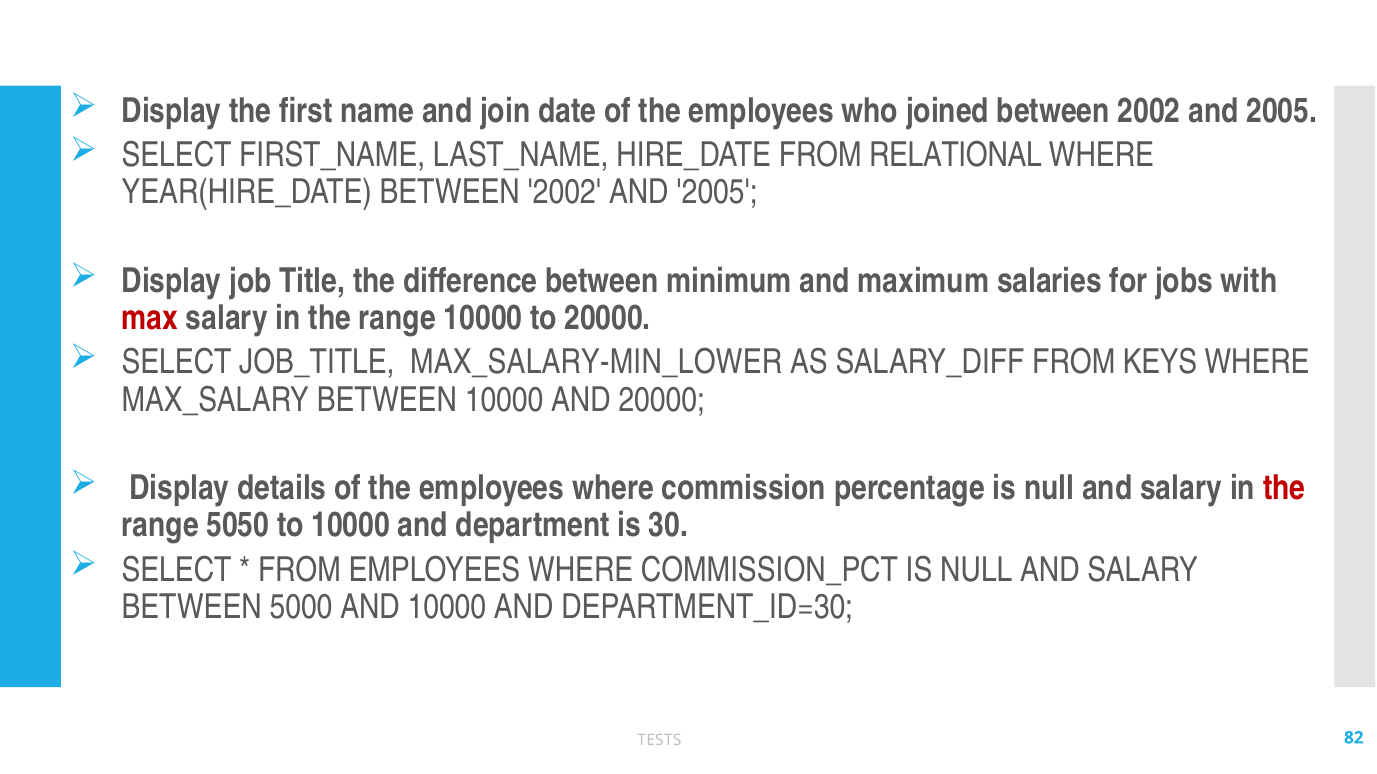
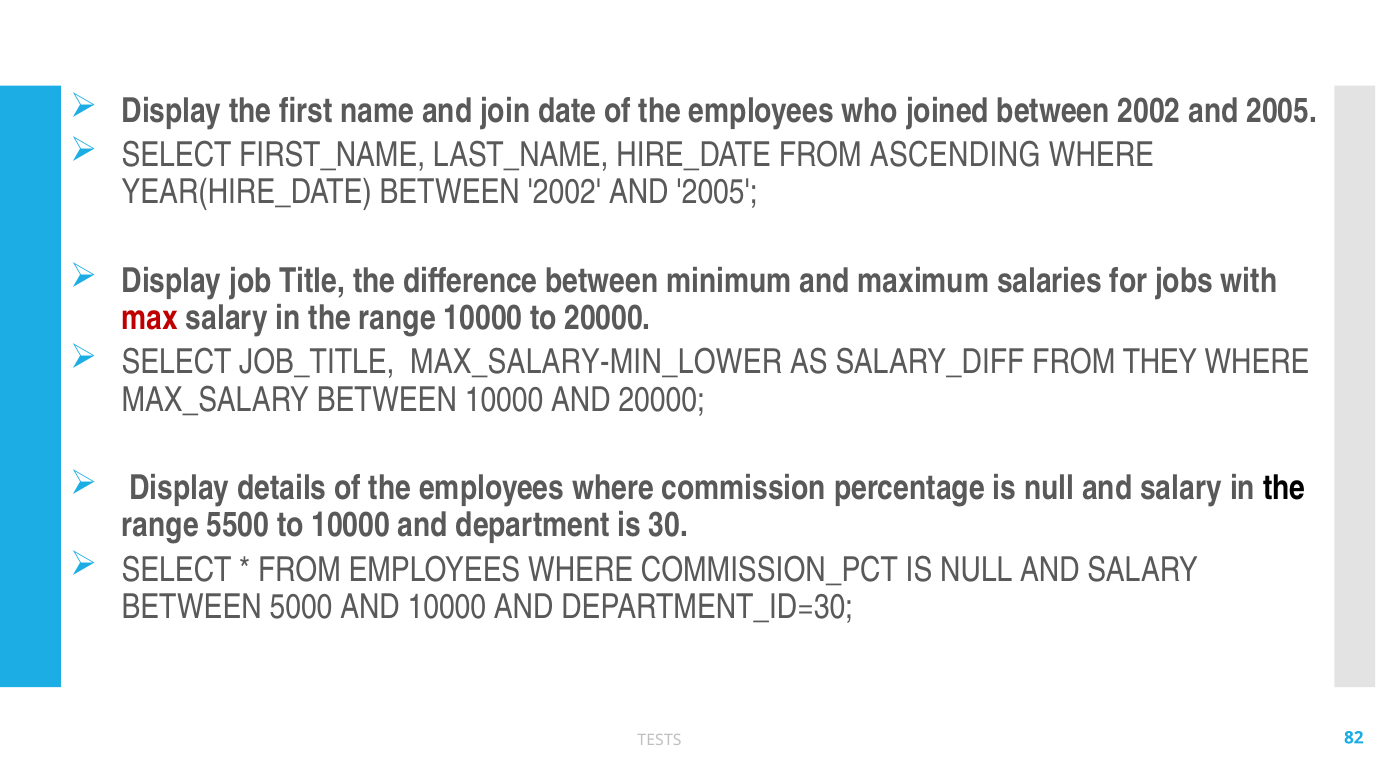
RELATIONAL: RELATIONAL -> ASCENDING (955, 156)
KEYS: KEYS -> THEY (1160, 363)
the colour: red -> black (1284, 489)
5050: 5050 -> 5500 (238, 526)
